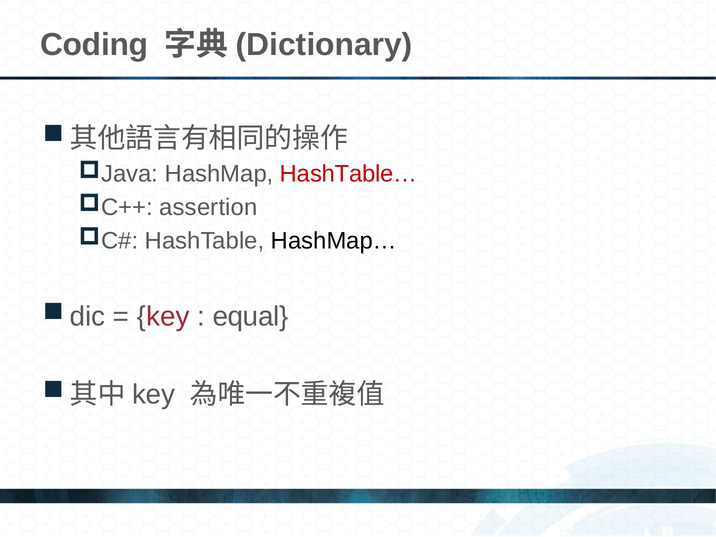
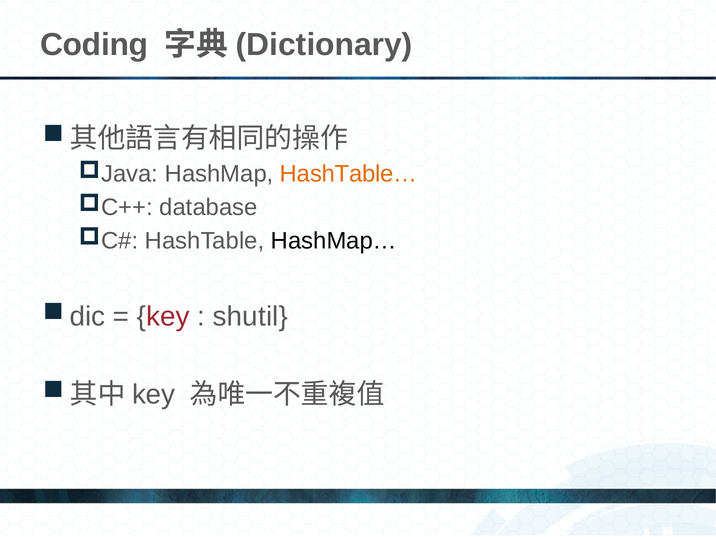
HashTable… colour: red -> orange (349, 174)
assertion: assertion -> database (209, 207)
equal: equal -> shutil (250, 317)
